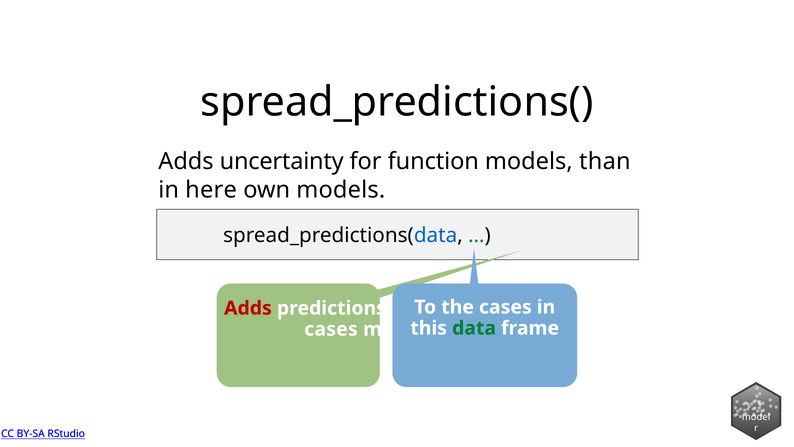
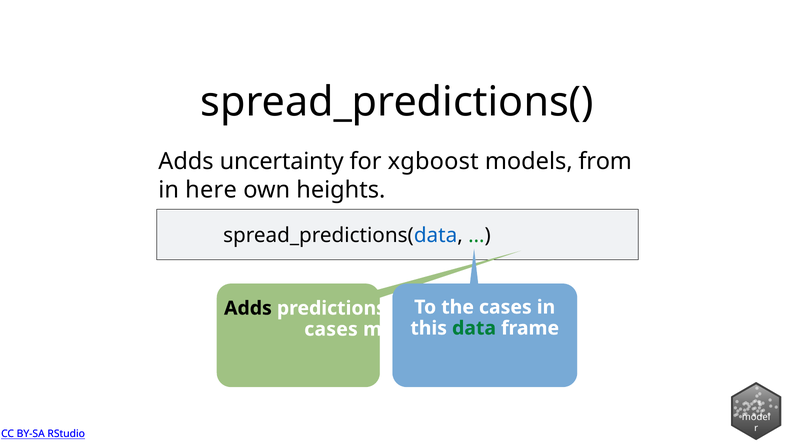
function: function -> xgboost (433, 161)
models than: than -> from (605, 161)
own models: models -> heights (341, 190)
Adds colour: red -> black (248, 308)
